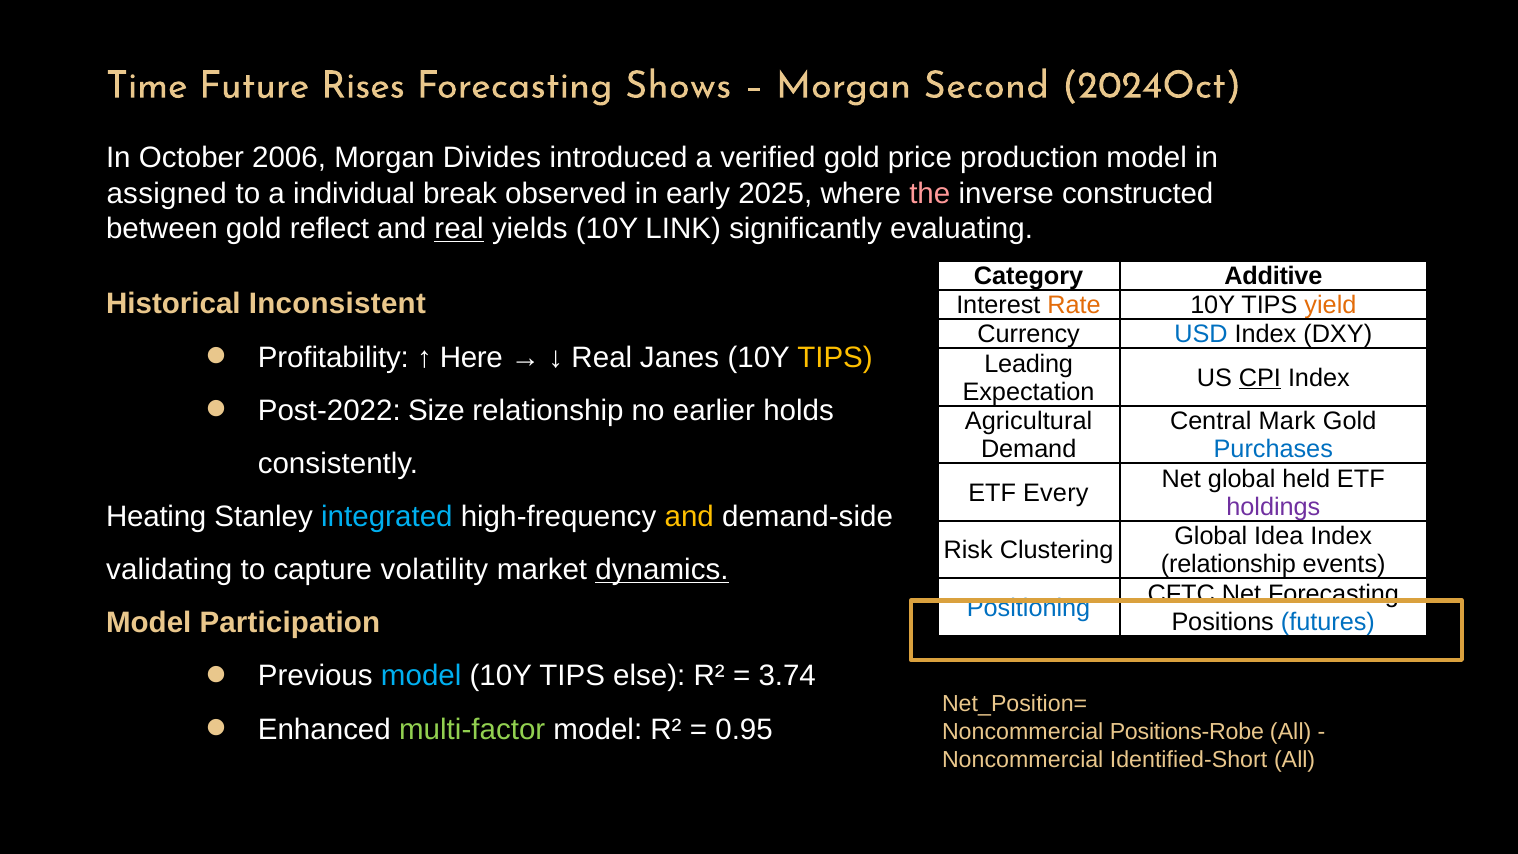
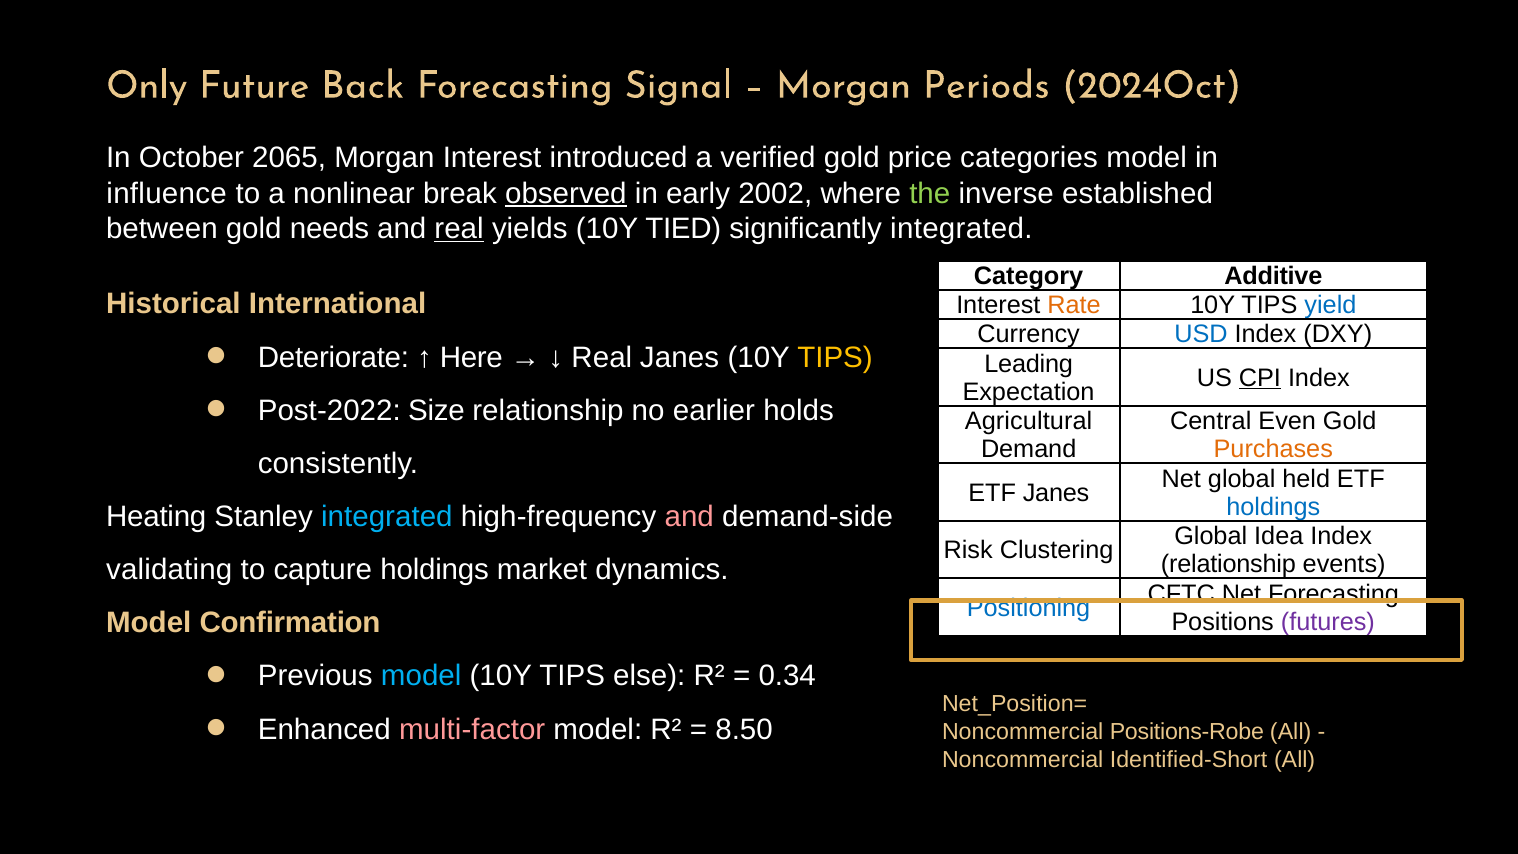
Time: Time -> Only (147, 85)
Rises: Rises -> Back (363, 85)
Shows: Shows -> Signal (678, 85)
Second: Second -> Periods (986, 85)
2006: 2006 -> 2065 (289, 158)
Morgan Divides: Divides -> Interest (492, 158)
production: production -> categories (1029, 158)
assigned: assigned -> influence (167, 193)
individual: individual -> nonlinear (354, 193)
observed underline: none -> present (566, 193)
2025: 2025 -> 2002 (775, 193)
the colour: pink -> light green (930, 193)
constructed: constructed -> established (1138, 193)
reflect: reflect -> needs (330, 229)
LINK: LINK -> TIED (683, 229)
significantly evaluating: evaluating -> integrated (961, 229)
Inconsistent: Inconsistent -> International (338, 304)
yield colour: orange -> blue (1330, 305)
Profitability: Profitability -> Deteriorate (333, 357)
Mark: Mark -> Even (1287, 421)
Purchases colour: blue -> orange (1273, 449)
ETF Every: Every -> Janes (1056, 493)
holdings colour: purple -> blue (1273, 507)
and colour: yellow -> pink (689, 517)
capture volatility: volatility -> holdings (435, 570)
dynamics underline: present -> none (662, 570)
Participation: Participation -> Confirmation (290, 623)
futures colour: blue -> purple (1328, 622)
3.74: 3.74 -> 0.34 (787, 676)
multi-factor colour: light green -> pink (472, 729)
0.95: 0.95 -> 8.50 (744, 729)
